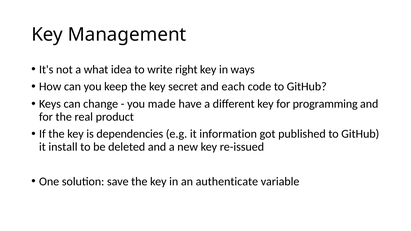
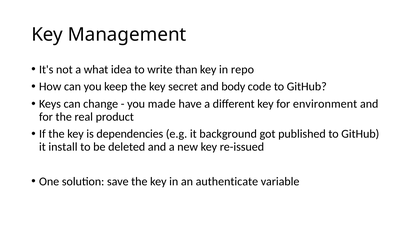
right: right -> than (186, 69)
ways: ways -> repo (242, 69)
each: each -> body (233, 87)
programming: programming -> environment (325, 104)
information: information -> background (228, 134)
